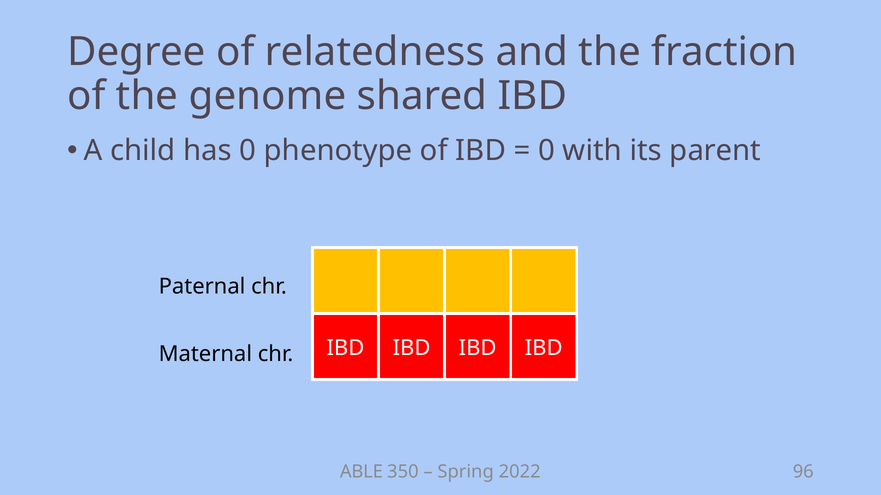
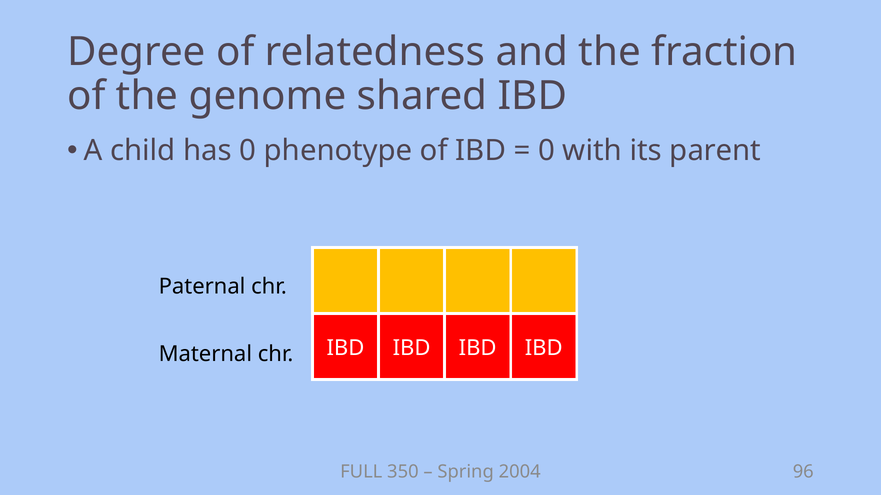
ABLE: ABLE -> FULL (361, 472)
2022: 2022 -> 2004 (520, 472)
